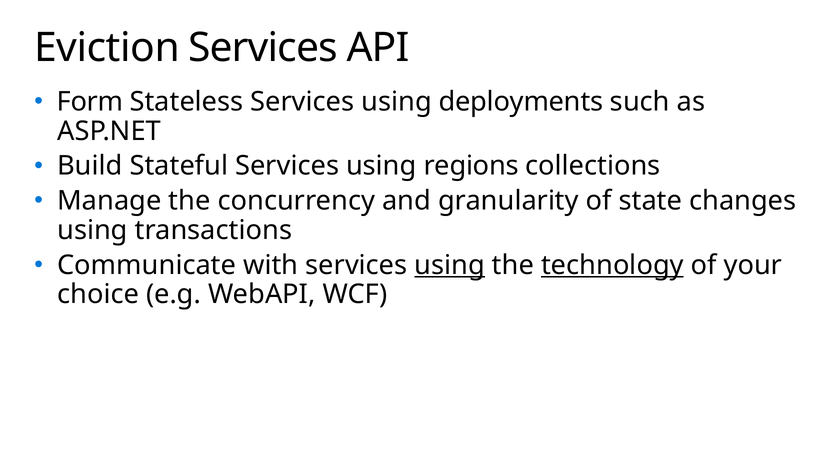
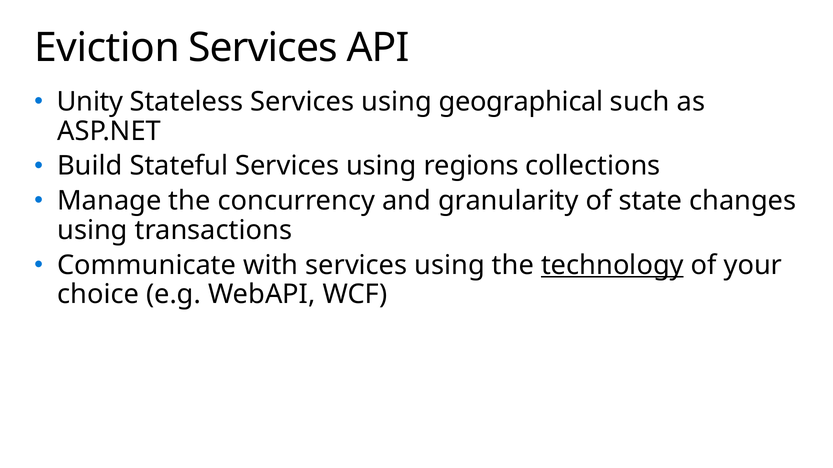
Form: Form -> Unity (90, 102)
deployments: deployments -> geographical (521, 102)
using underline: present -> none (450, 265)
